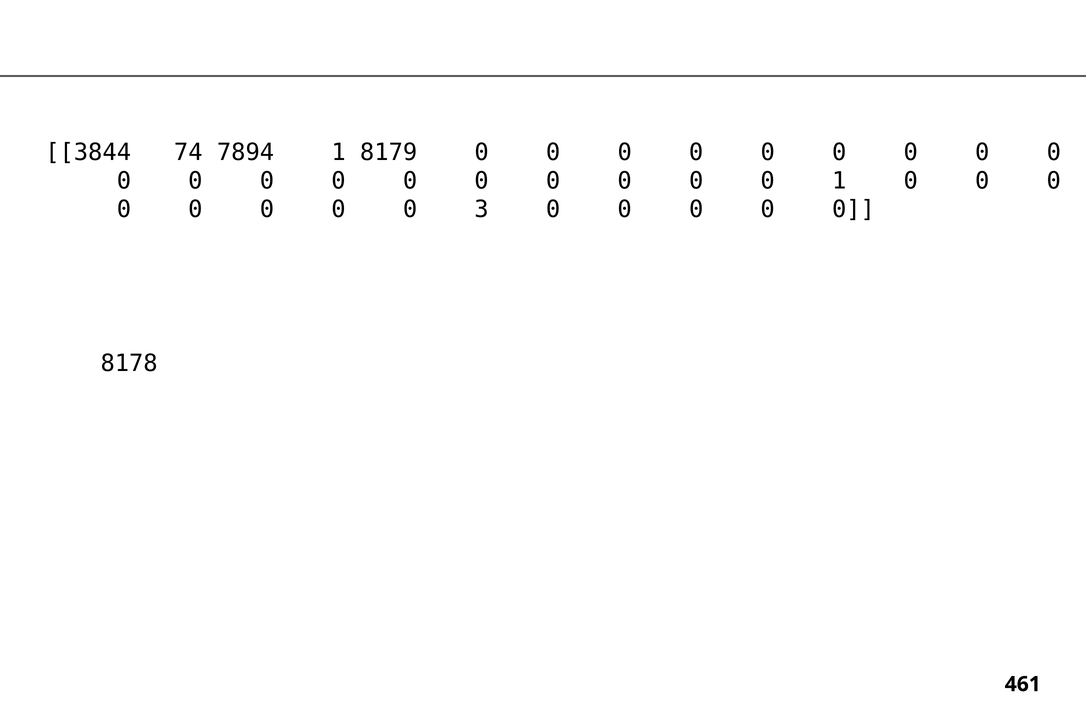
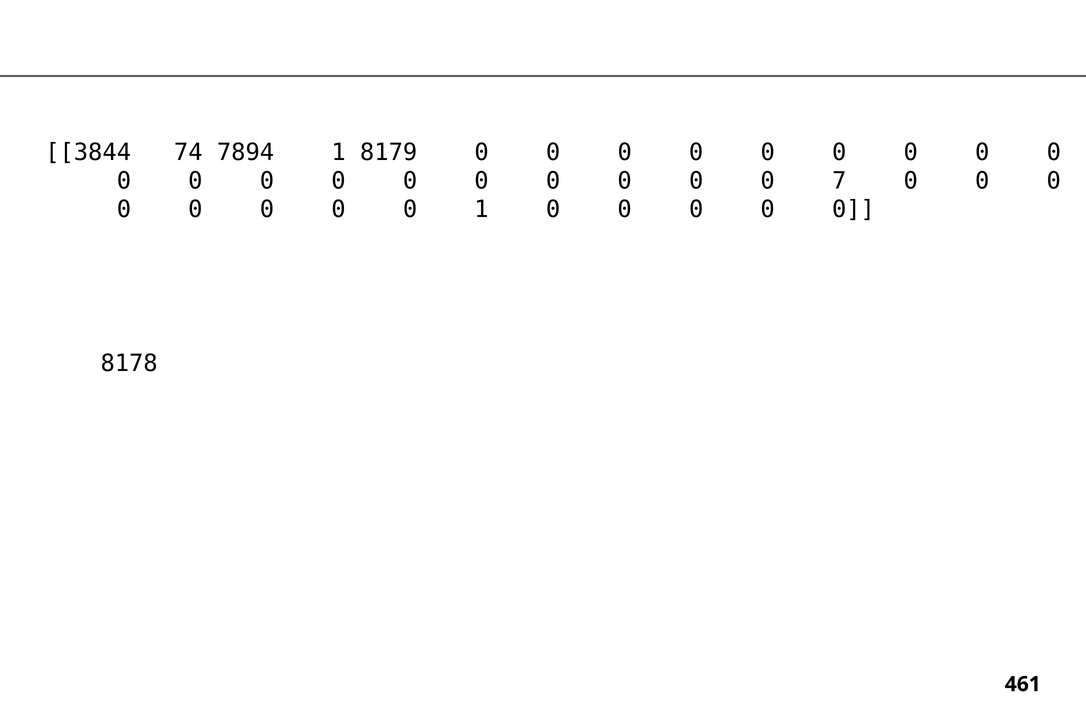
0 1: 1 -> 7 (839, 181)
0 3: 3 -> 1 (482, 210)
